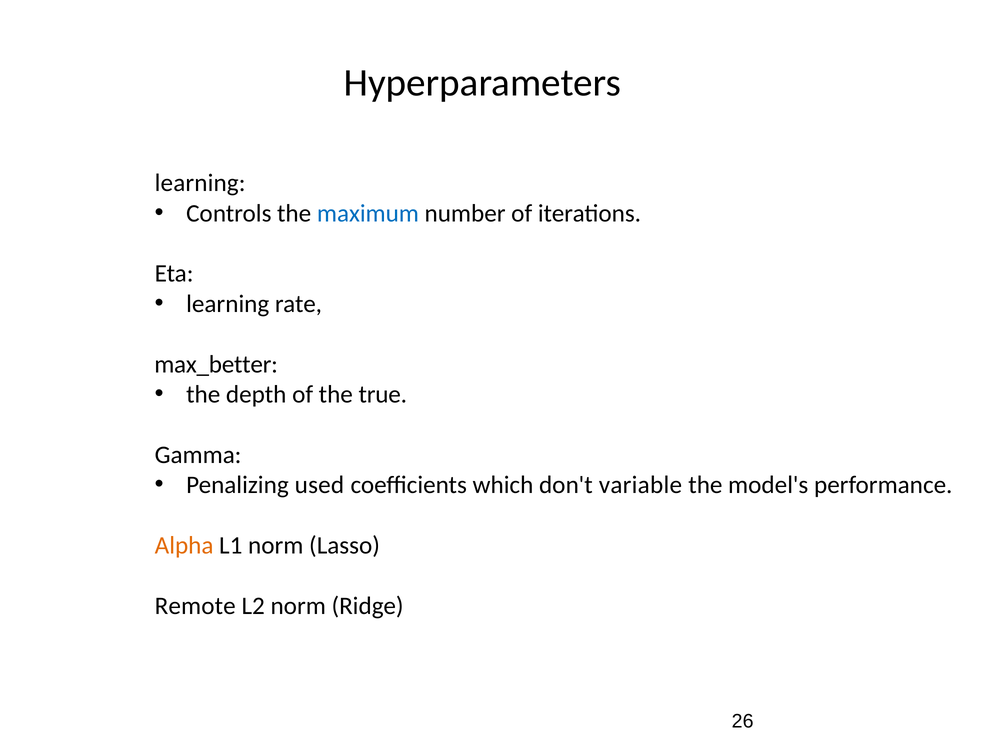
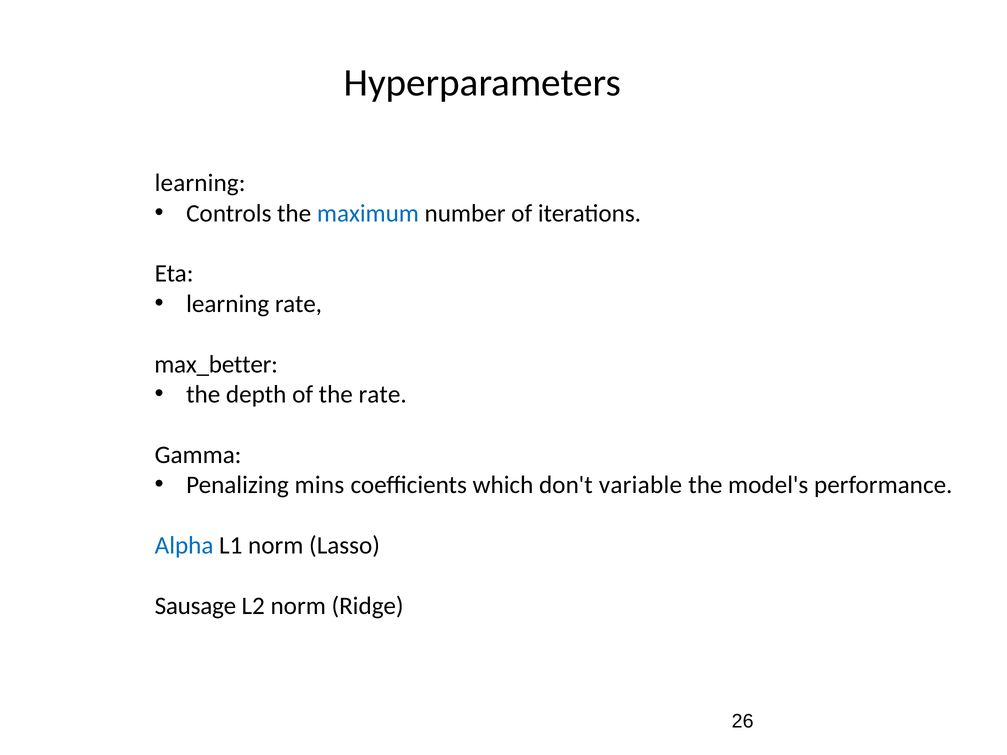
the true: true -> rate (383, 395)
used: used -> mins (319, 485)
Alpha colour: orange -> blue (184, 546)
Remote: Remote -> Sausage (195, 606)
